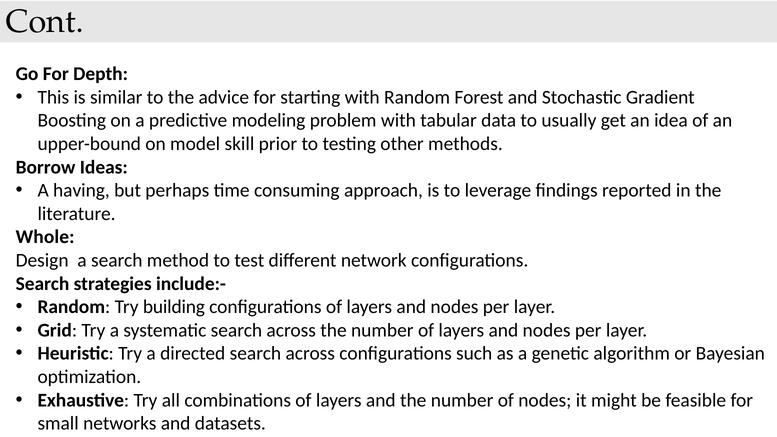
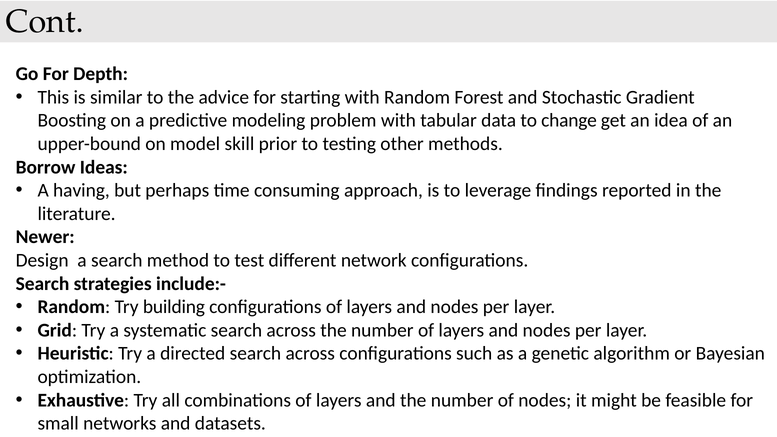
usually: usually -> change (569, 121)
Whole: Whole -> Newer (45, 237)
